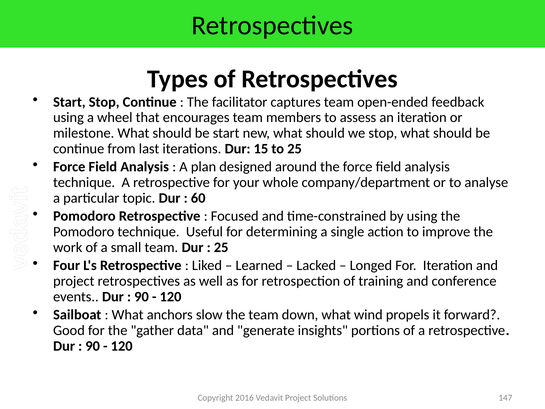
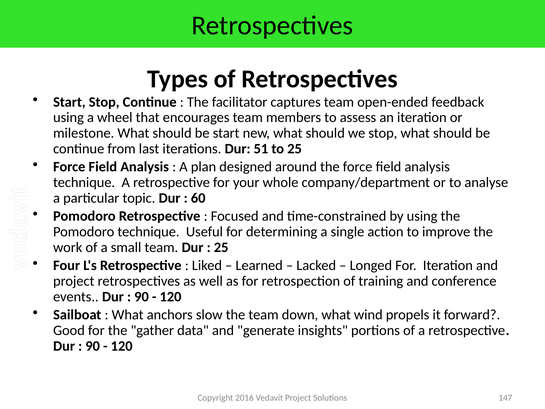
15: 15 -> 51 (261, 148)
